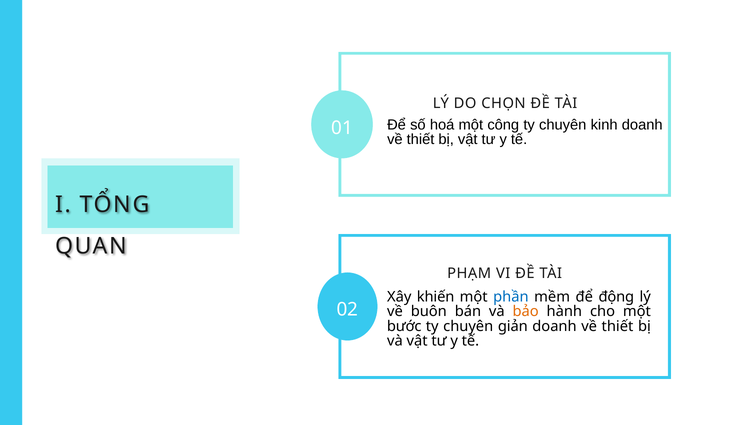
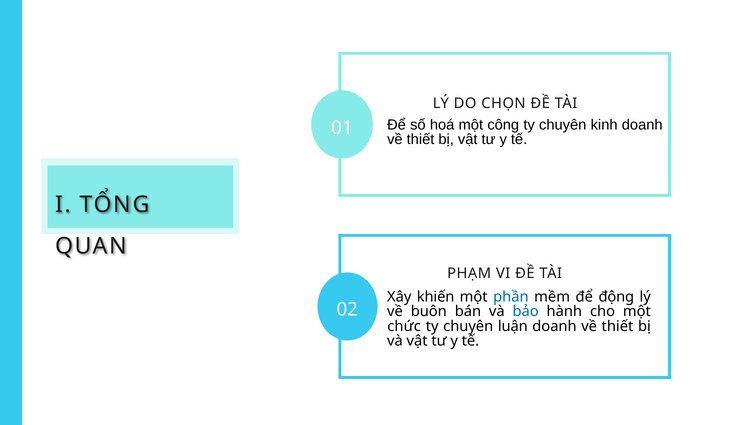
bảo colour: orange -> blue (526, 312)
bước: bước -> chức (404, 326)
giản: giản -> luận (513, 326)
